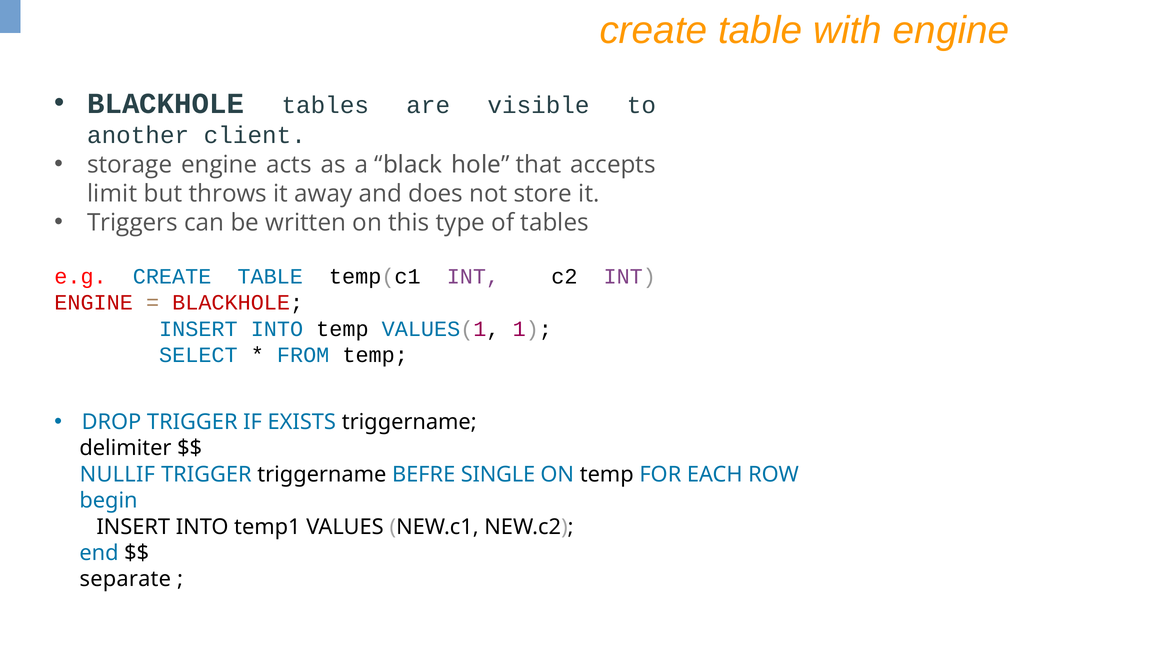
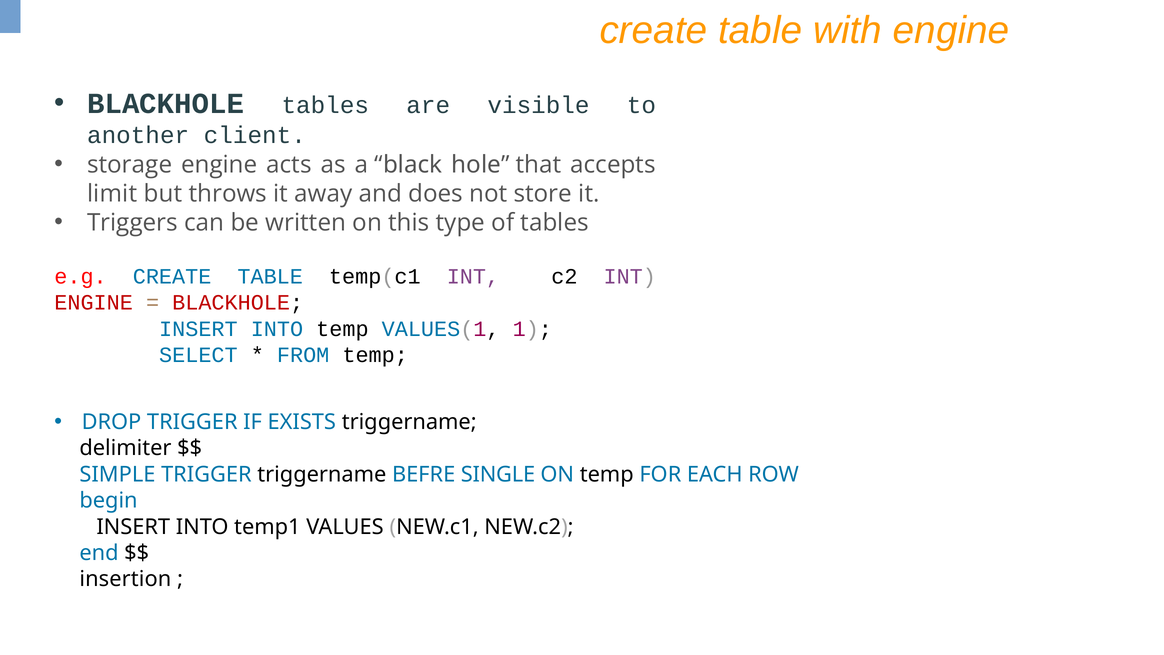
NULLIF: NULLIF -> SIMPLE (117, 474)
separate: separate -> insertion (125, 579)
